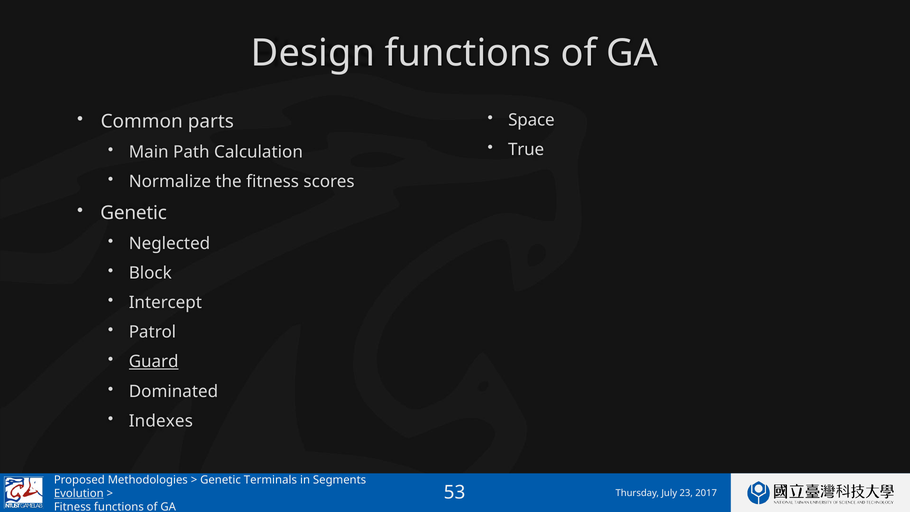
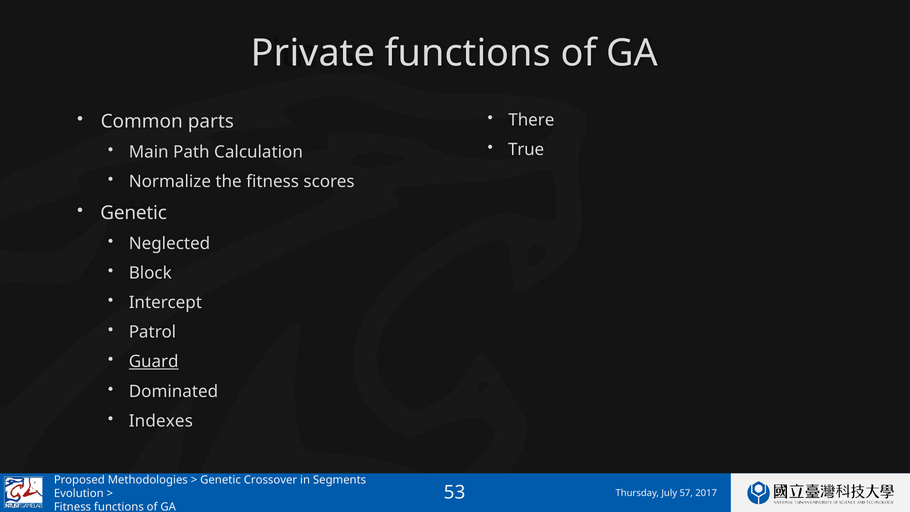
Design: Design -> Private (313, 53)
Space: Space -> There (531, 120)
Terminals: Terminals -> Crossover (270, 480)
Evolution underline: present -> none (79, 493)
23: 23 -> 57 (686, 493)
